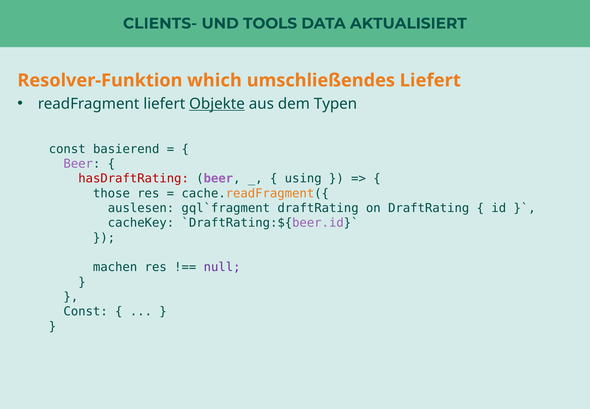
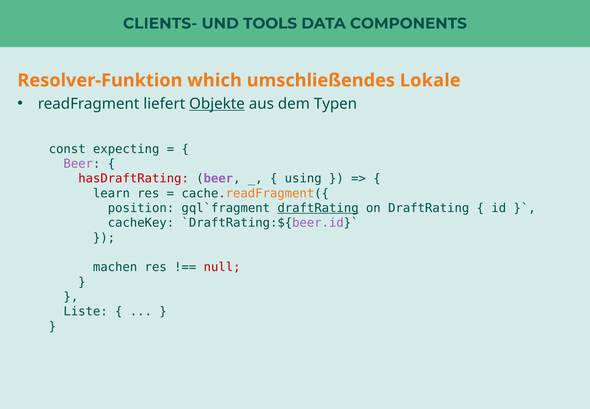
AKTUALISIERT: AKTUALISIERT -> COMPONENTS (408, 23)
umschließendes Liefert: Liefert -> Lokale (430, 80)
basierend: basierend -> expecting (126, 149)
those: those -> learn (111, 193)
auslesen: auslesen -> position (141, 208)
draftRating underline: none -> present (318, 208)
null colour: purple -> red (222, 267)
Const: Const -> Liste (86, 311)
